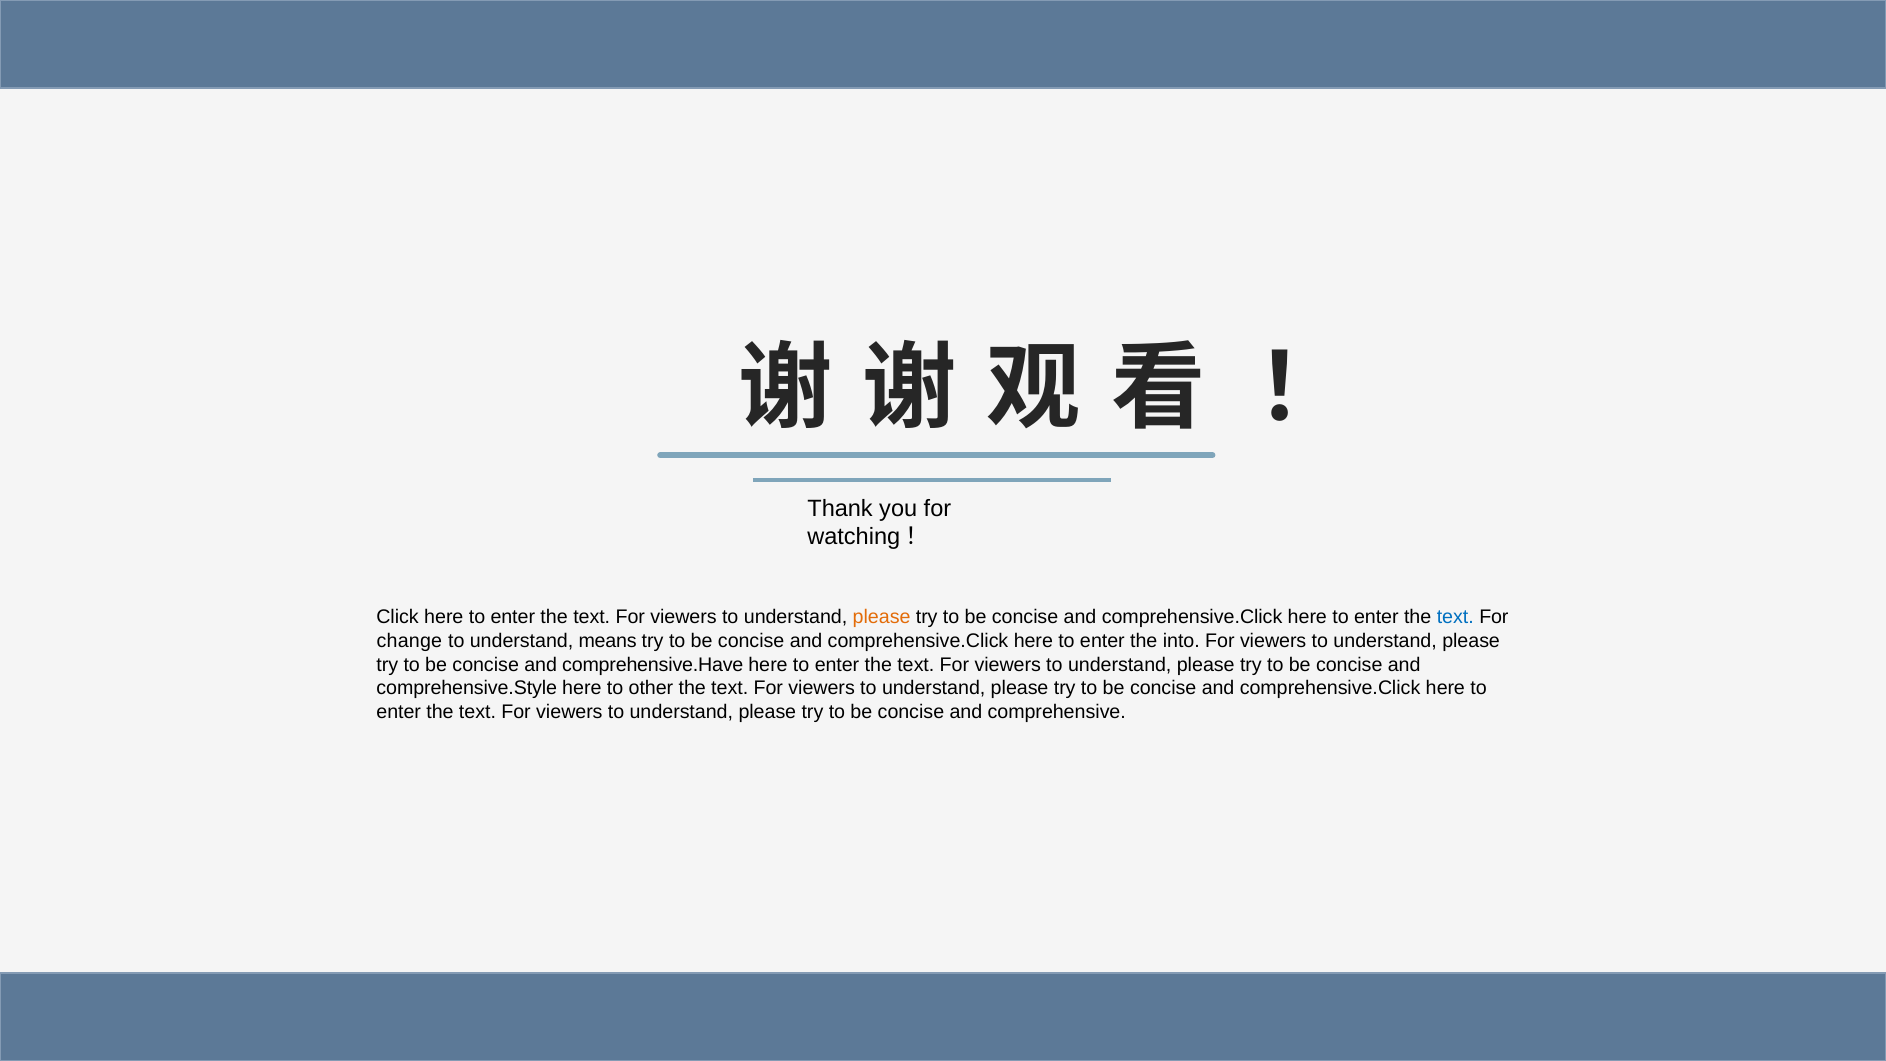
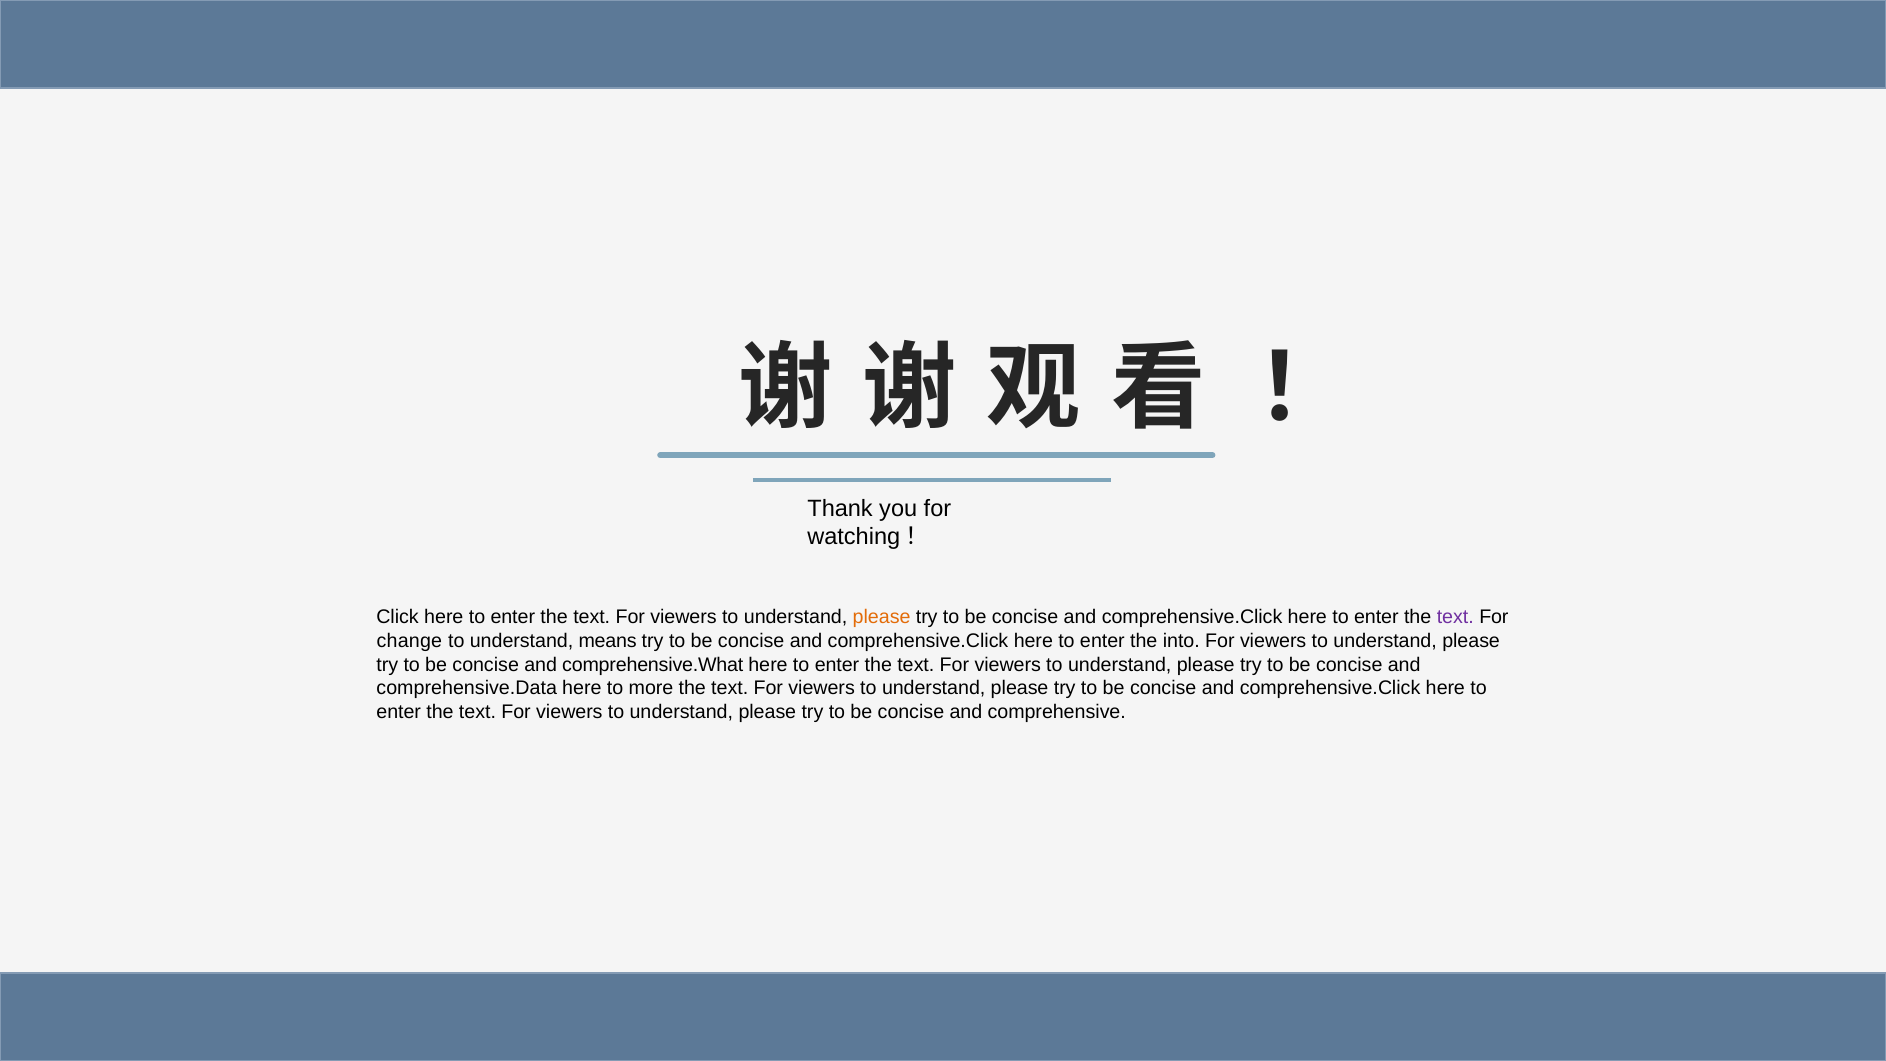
text colour: blue -> purple (1455, 617)
comprehensive.Have: comprehensive.Have -> comprehensive.What (653, 665)
comprehensive.Style: comprehensive.Style -> comprehensive.Data (467, 688)
other: other -> more (651, 688)
